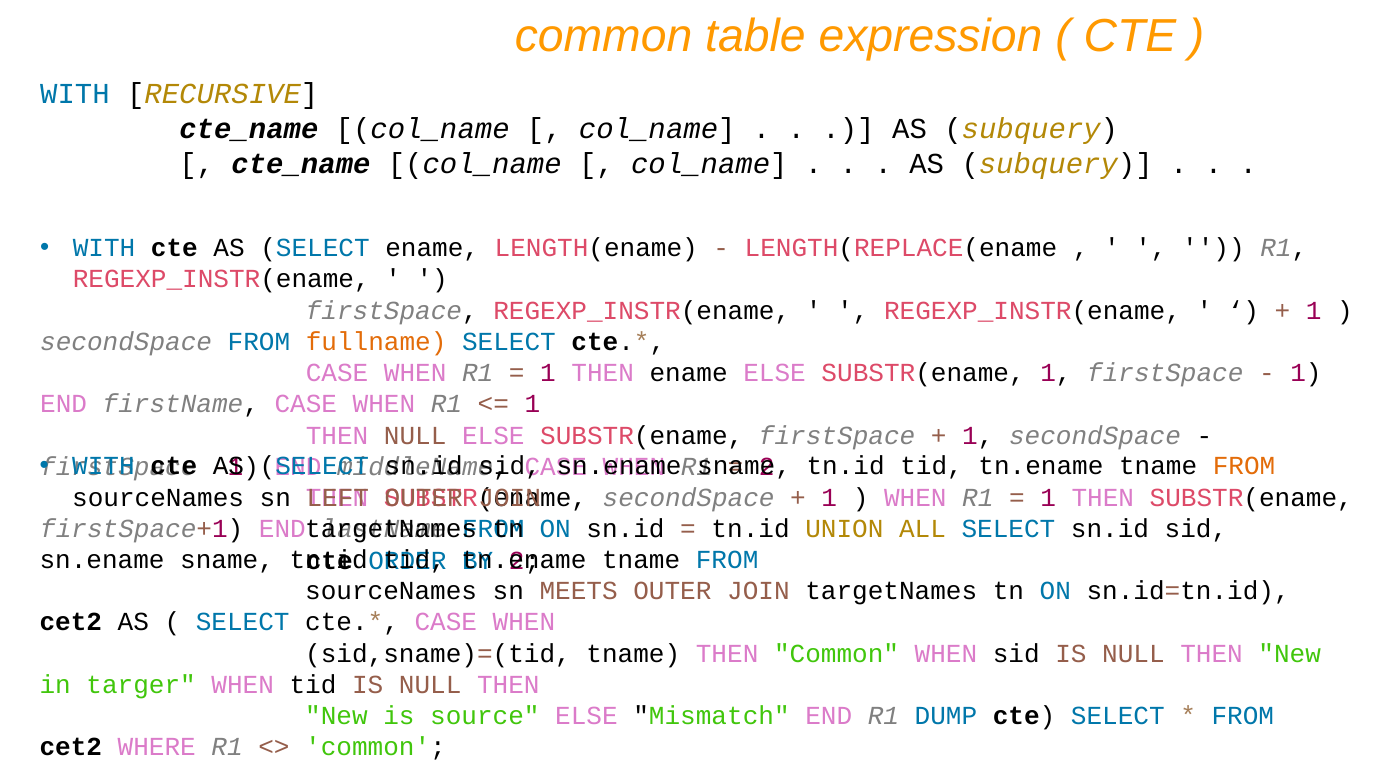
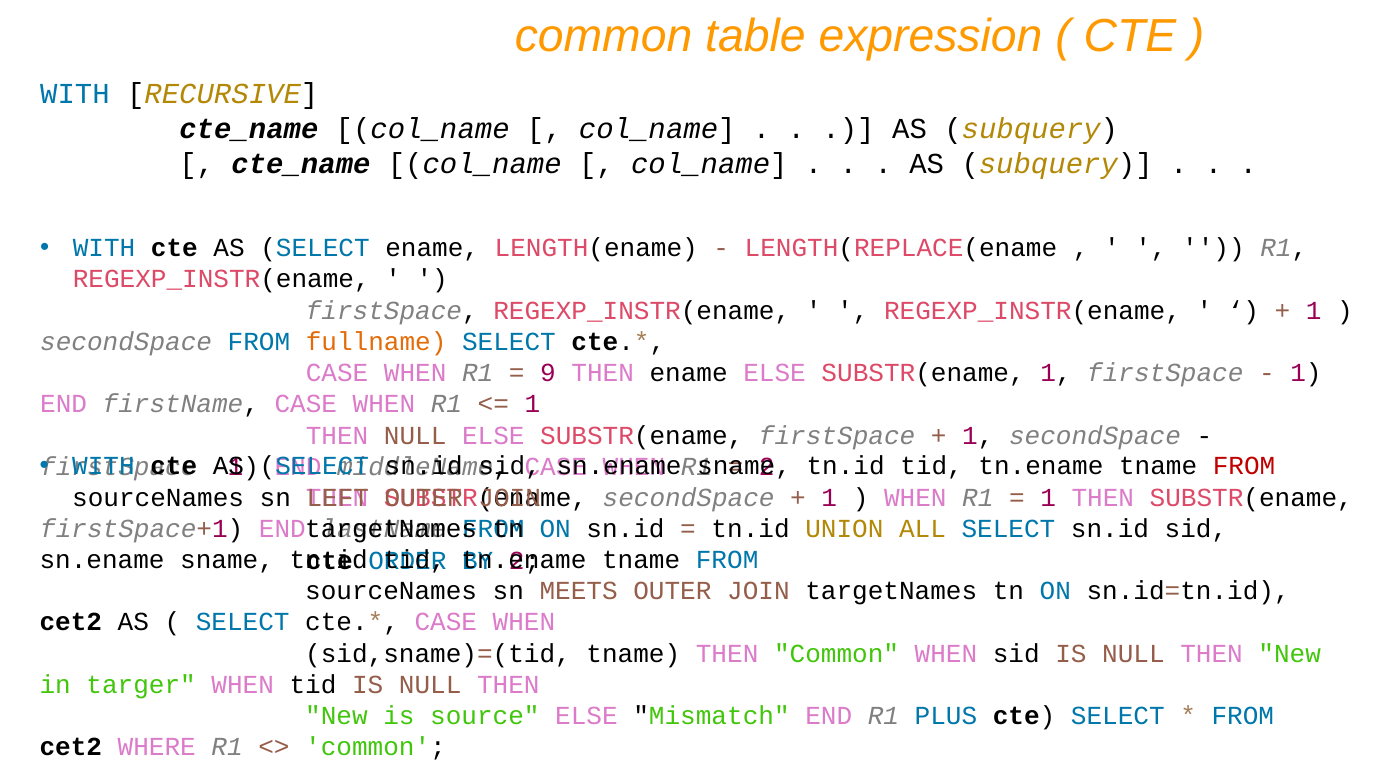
1: 1 -> 9 (548, 373)
FROM colour: orange -> red (1244, 466)
DUMP: DUMP -> PLUS (946, 716)
